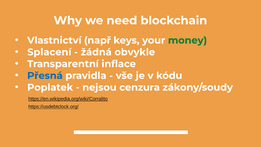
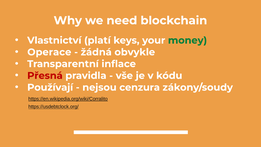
např: např -> platí (97, 40)
Splacení: Splacení -> Operace (49, 52)
Přesná colour: blue -> red (45, 76)
Poplatek: Poplatek -> Používají (50, 87)
